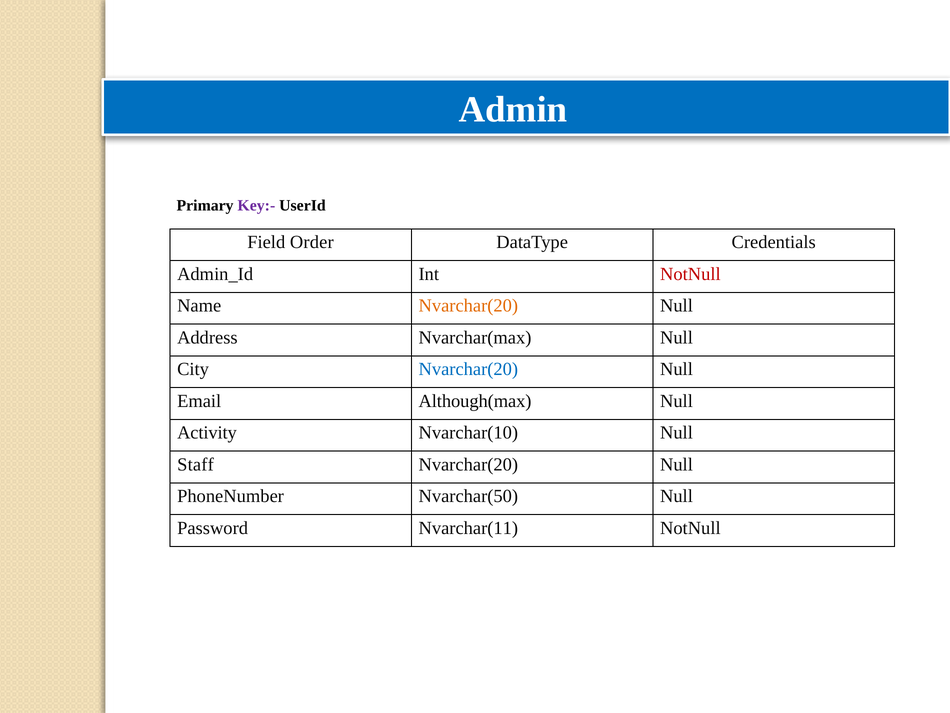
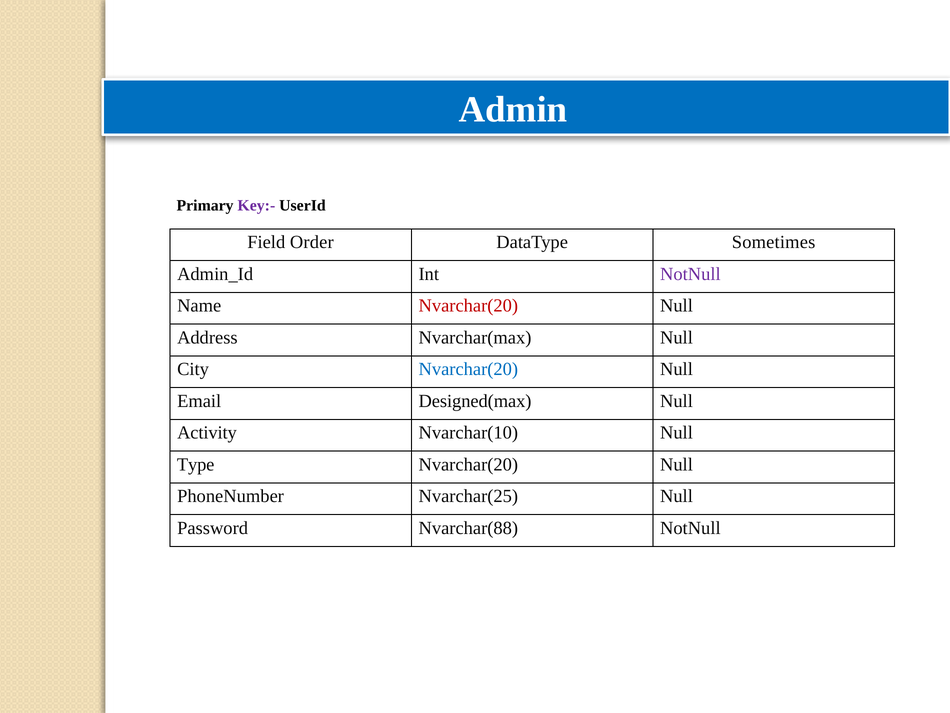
Credentials: Credentials -> Sometimes (774, 242)
NotNull colour: red -> purple (690, 274)
Nvarchar(20 colour: orange -> red (468, 306)
Although(max: Although(max -> Designed(max (475, 401)
Staff: Staff -> Type (196, 464)
Nvarchar(50: Nvarchar(50 -> Nvarchar(25 (468, 496)
Nvarchar(11: Nvarchar(11 -> Nvarchar(88 (468, 528)
